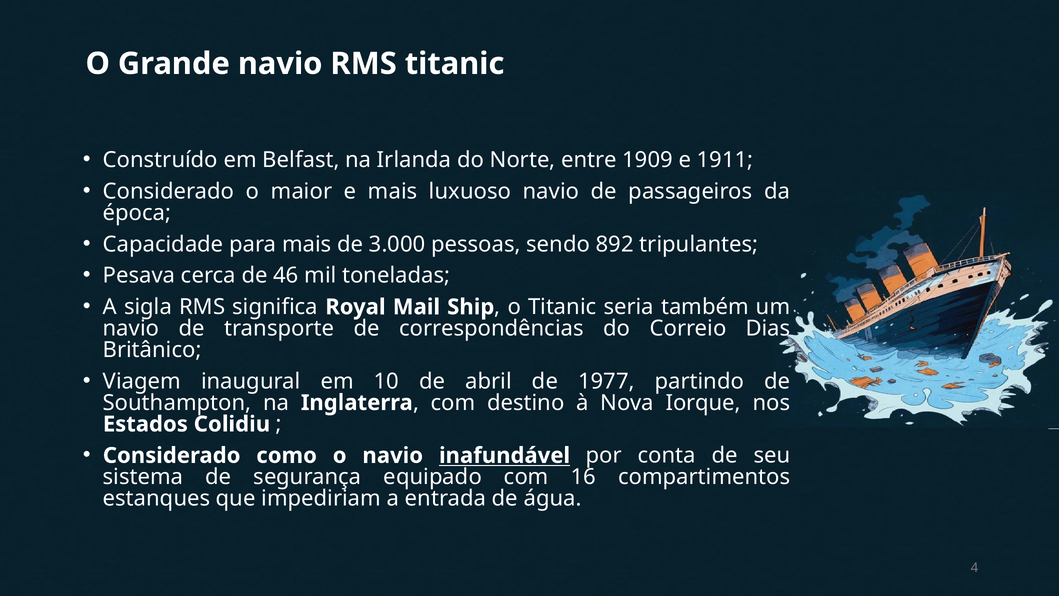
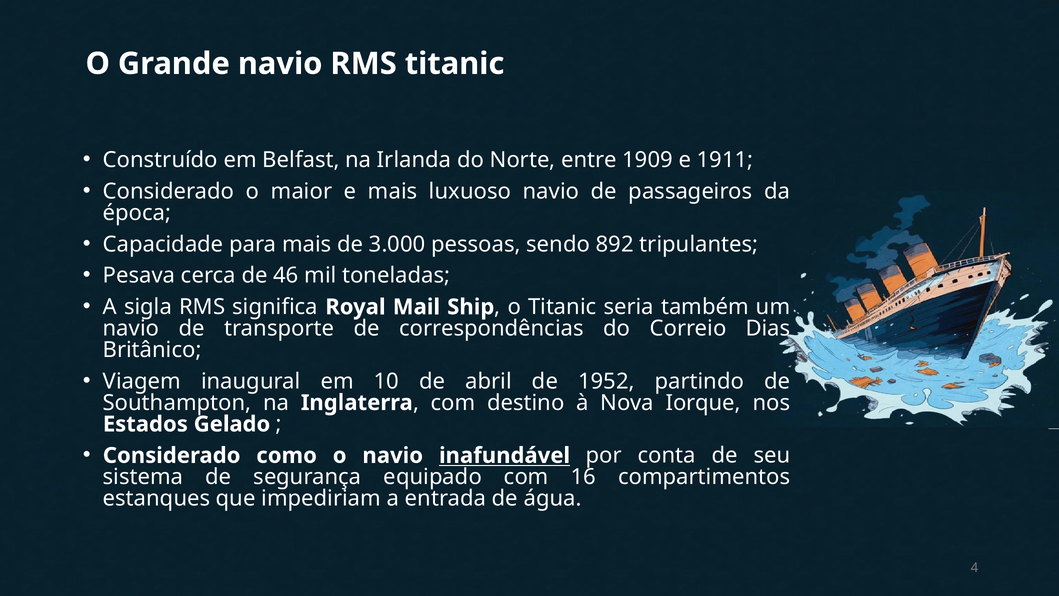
1977: 1977 -> 1952 (606, 381)
Colidiu: Colidiu -> Gelado (232, 424)
